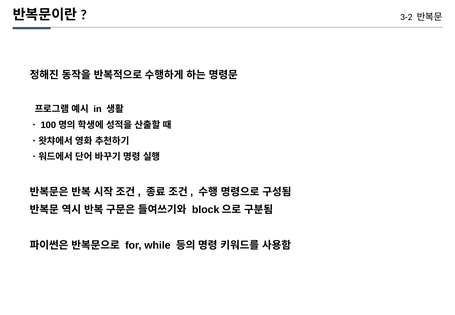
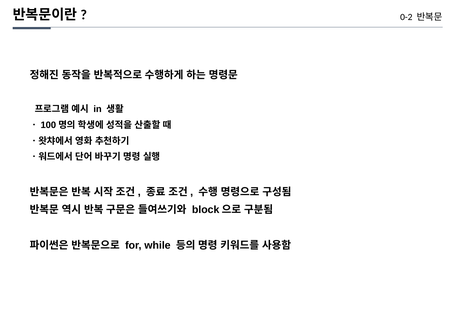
3-2: 3-2 -> 0-2 (406, 17)
